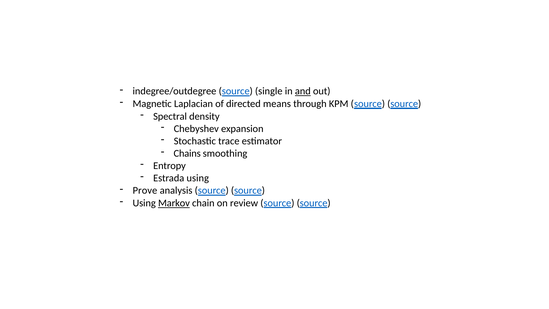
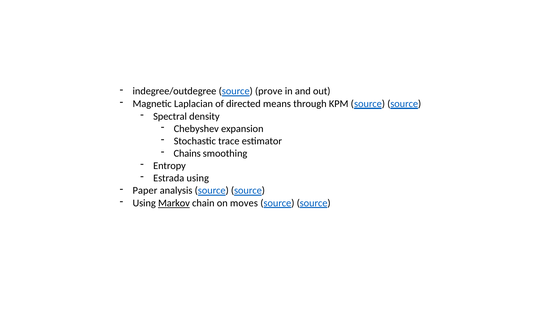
single: single -> prove (269, 91)
and underline: present -> none (303, 91)
Prove: Prove -> Paper (145, 190)
review: review -> moves (244, 203)
